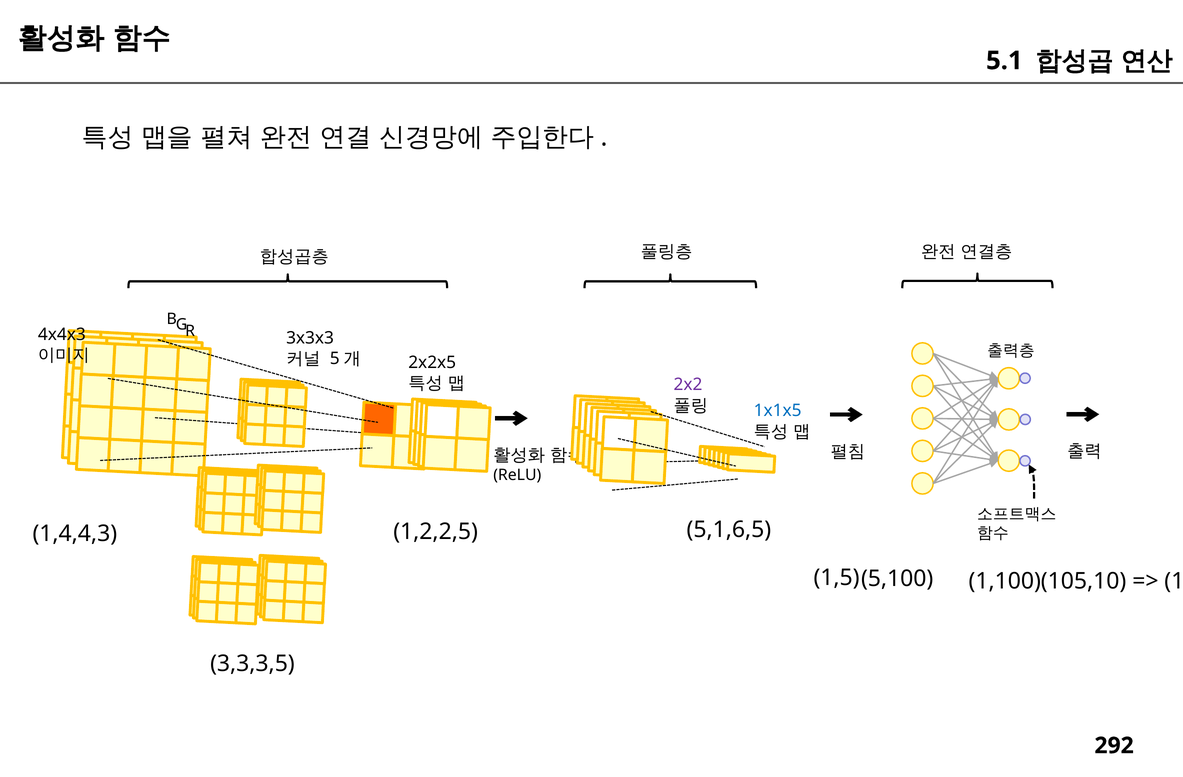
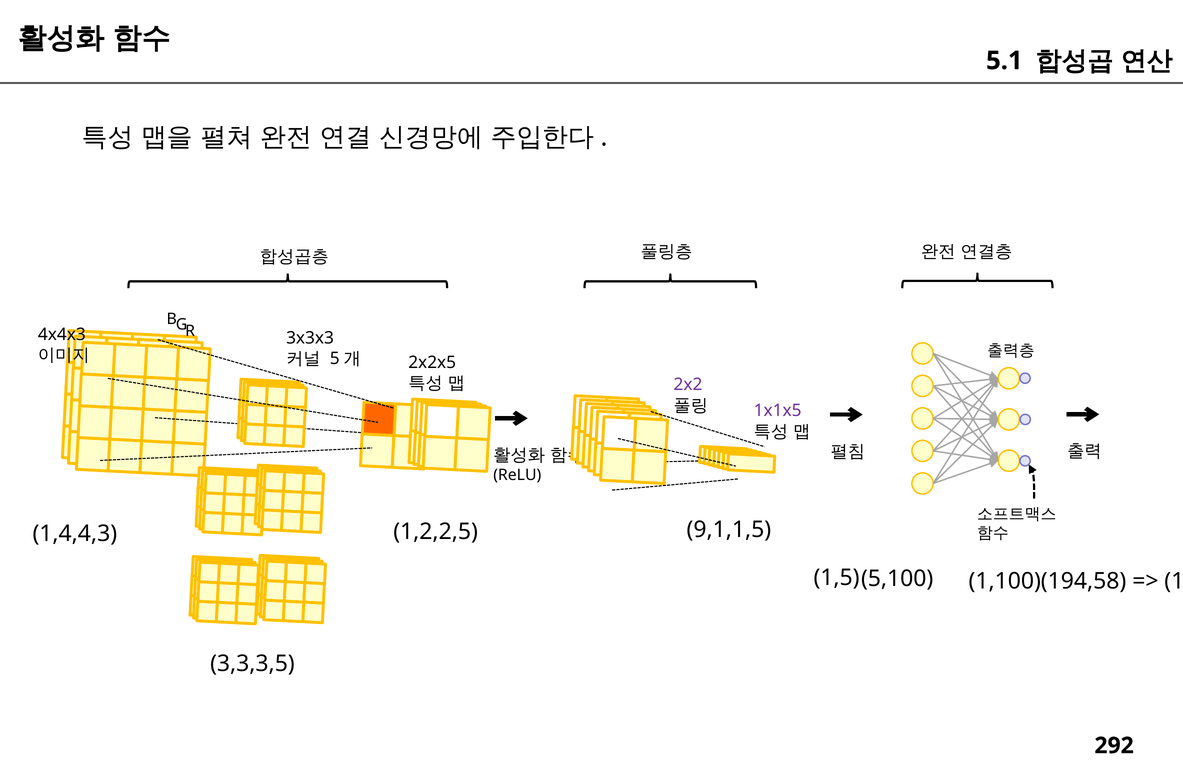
1x1x5 colour: blue -> purple (778, 411)
5,1,6,5: 5,1,6,5 -> 9,1,1,5 (729, 530)
1,100)(105,10: 1,100)(105,10 -> 1,100)(194,58 (1047, 581)
